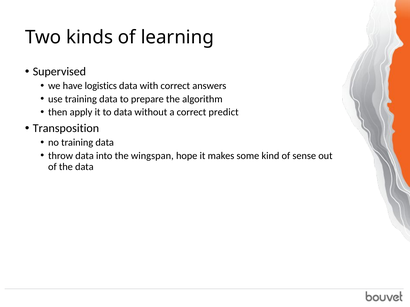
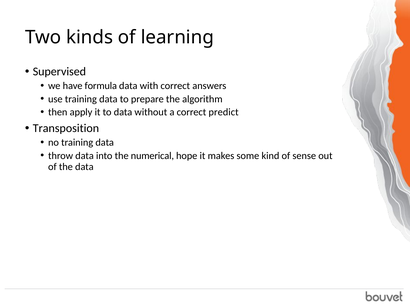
logistics: logistics -> formula (101, 86)
wingspan: wingspan -> numerical (152, 156)
